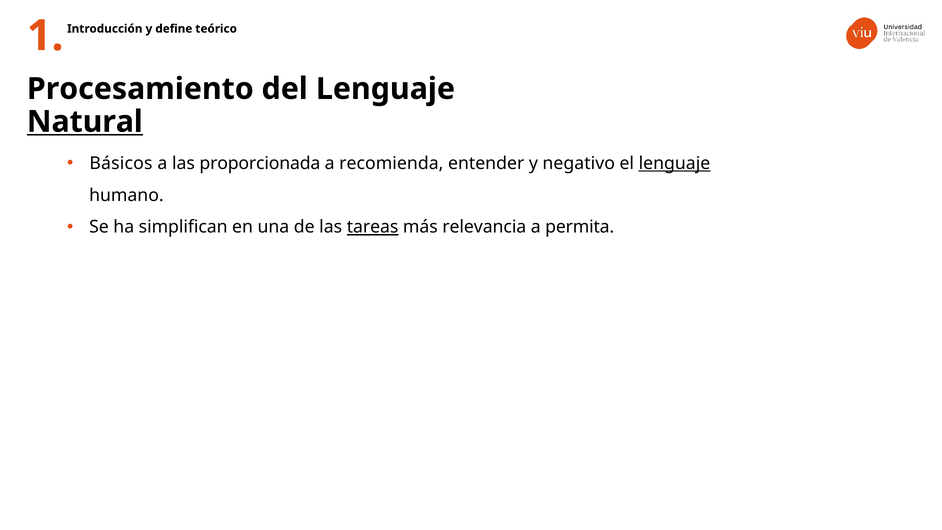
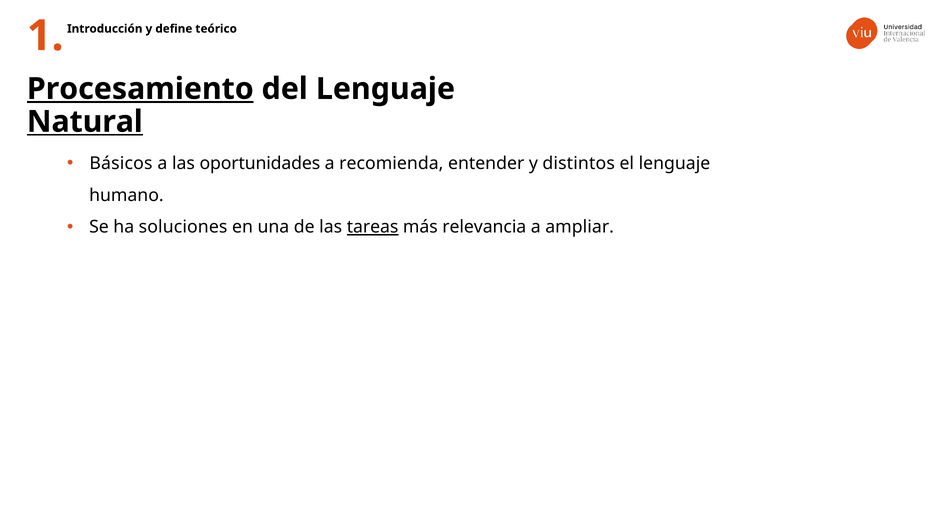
Procesamiento underline: none -> present (140, 89)
proporcionada: proporcionada -> oportunidades (260, 164)
negativo: negativo -> distintos (579, 164)
lenguaje underline: present -> none (674, 164)
simplifican: simplifican -> soluciones (183, 227)
permita: permita -> ampliar (580, 227)
